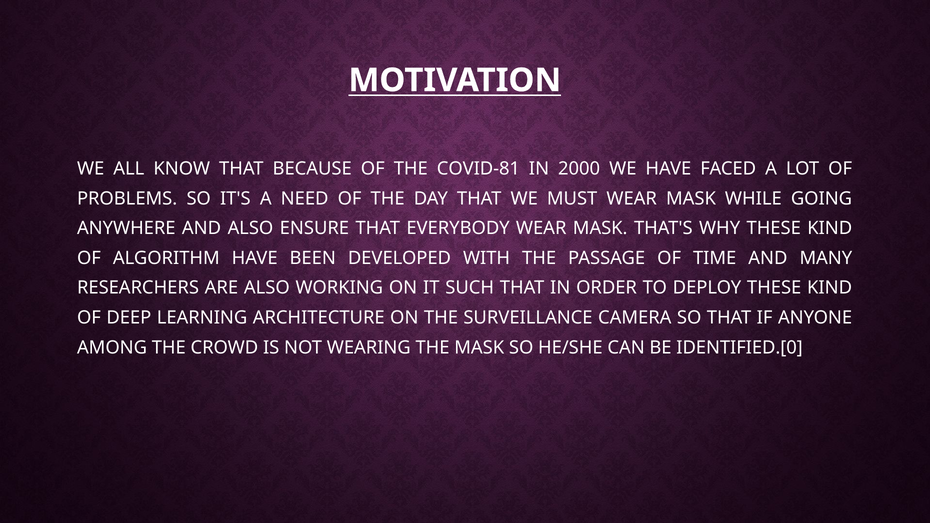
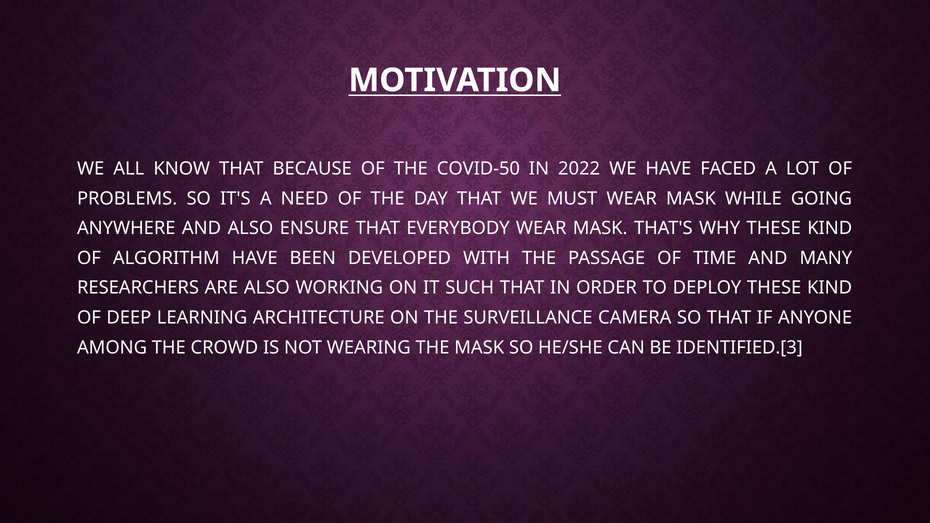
COVID-81: COVID-81 -> COVID-50 (478, 169)
2000: 2000 -> 2022 (579, 169)
IDENTIFIED.[0: IDENTIFIED.[0 -> IDENTIFIED.[3 (740, 348)
